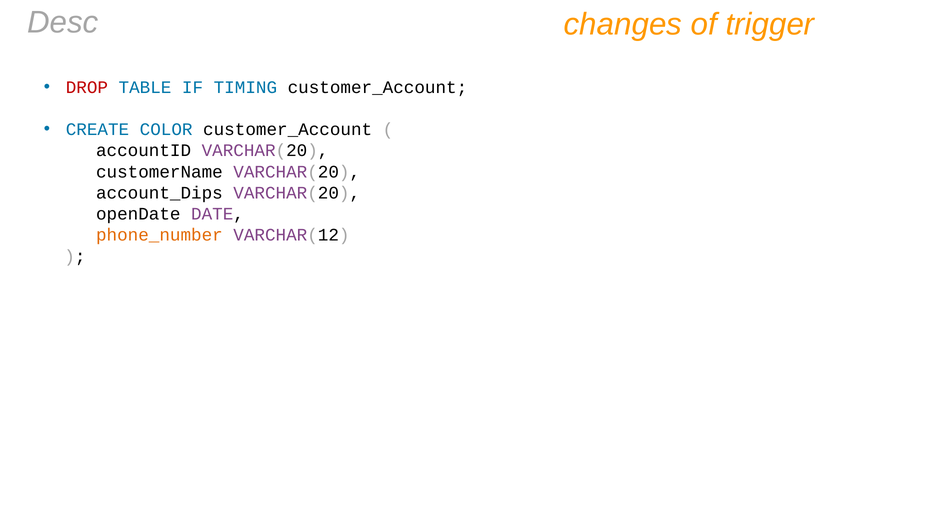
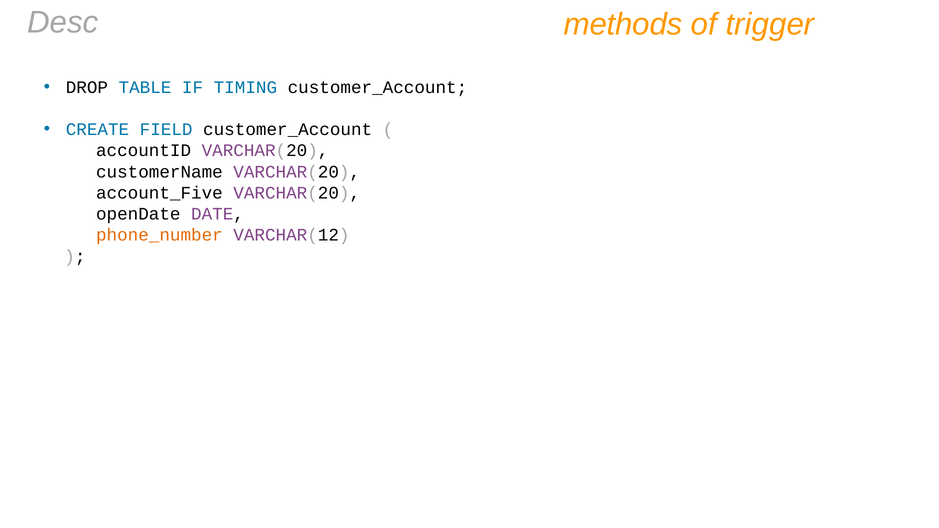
changes: changes -> methods (623, 24)
DROP colour: red -> black (87, 87)
COLOR: COLOR -> FIELD (166, 130)
account_Dips: account_Dips -> account_Five (159, 193)
